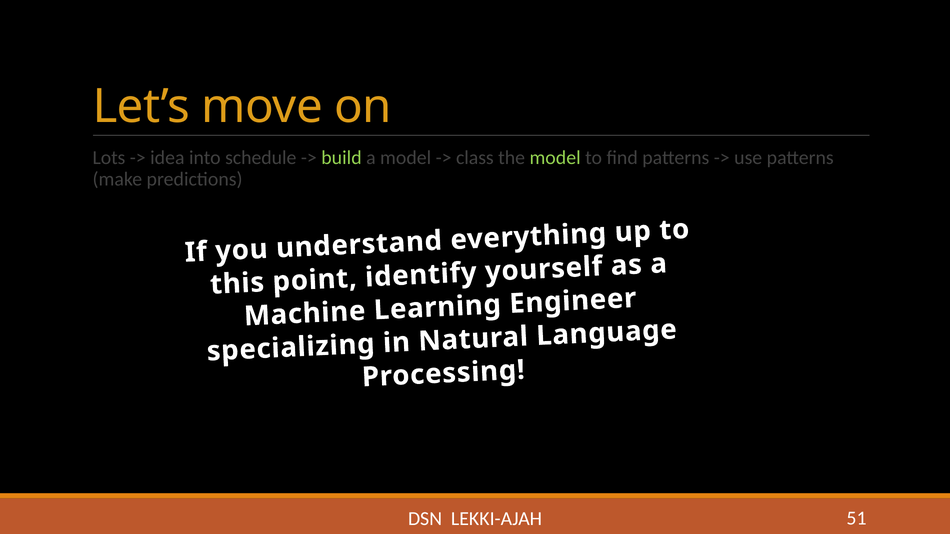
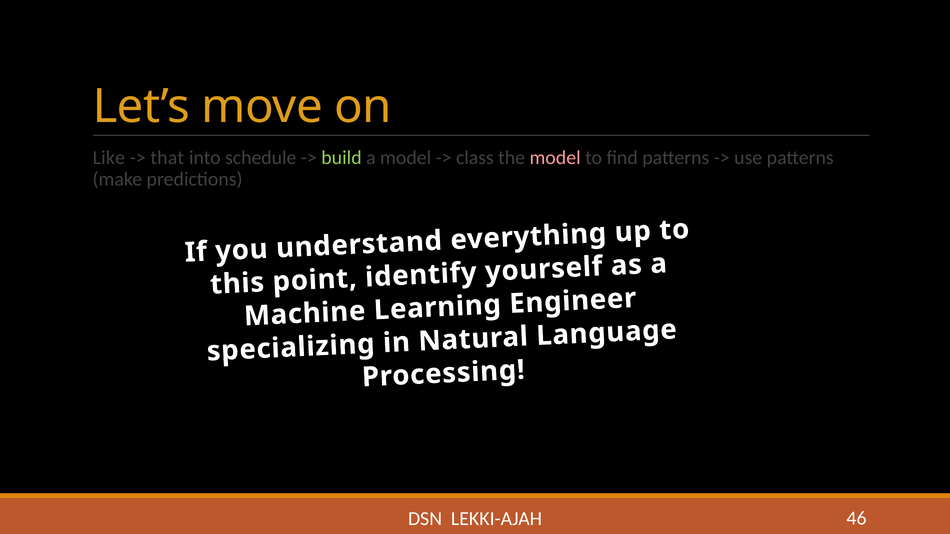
Lots: Lots -> Like (109, 158)
idea: idea -> that (167, 158)
model colour: light green -> pink (555, 158)
51: 51 -> 46 (857, 519)
